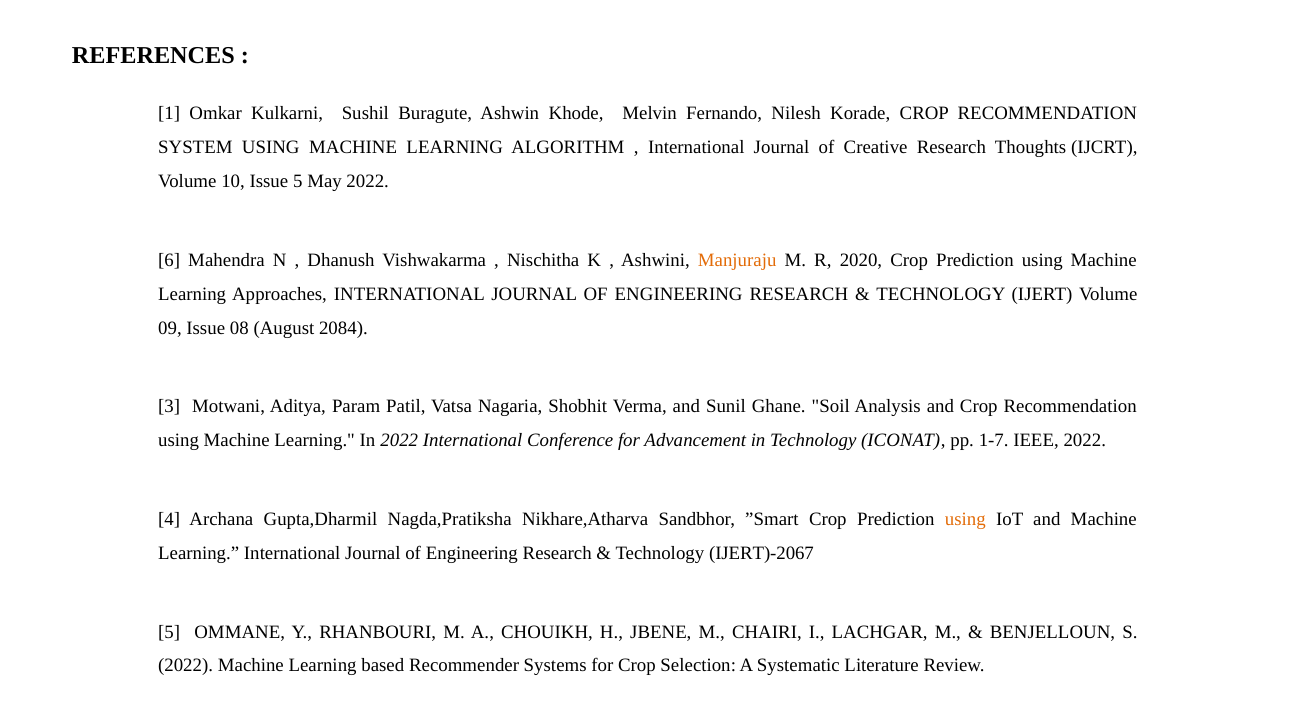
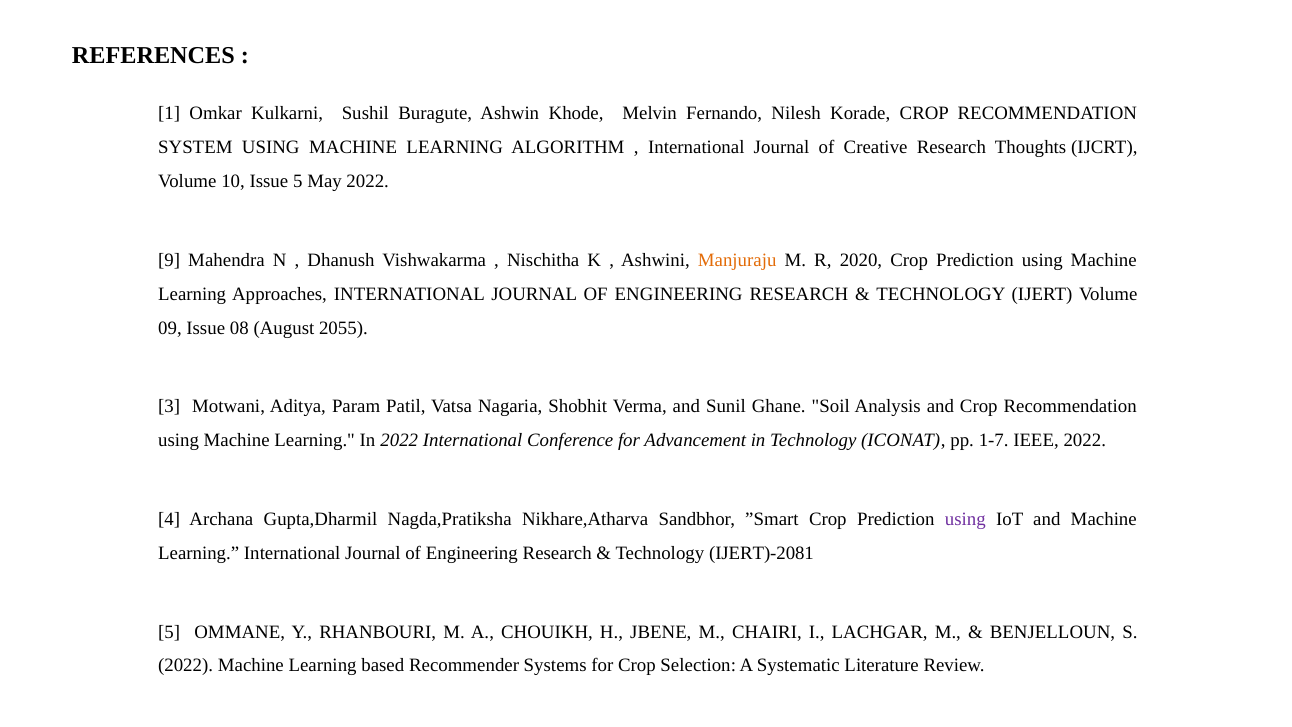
6: 6 -> 9 (169, 260)
2084: 2084 -> 2055 (343, 328)
using colour: orange -> purple (965, 519)
IJERT)-2067: IJERT)-2067 -> IJERT)-2081 (761, 553)
